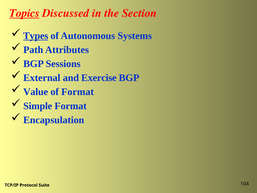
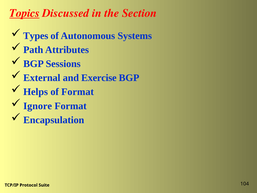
Types underline: present -> none (36, 36)
Value: Value -> Helps (36, 92)
Simple: Simple -> Ignore (38, 106)
